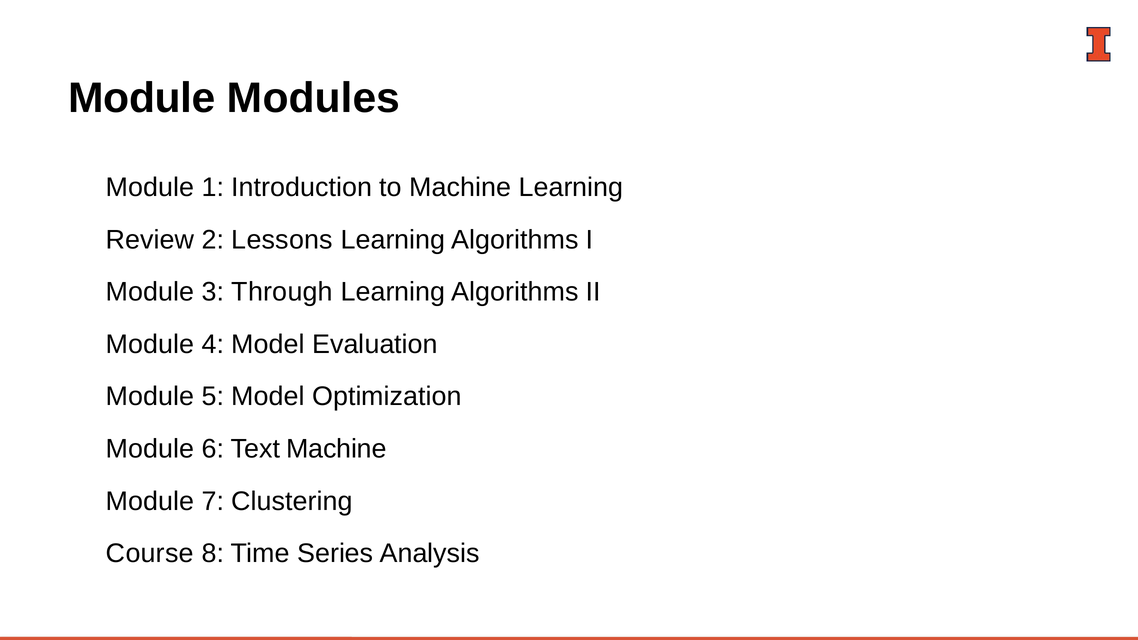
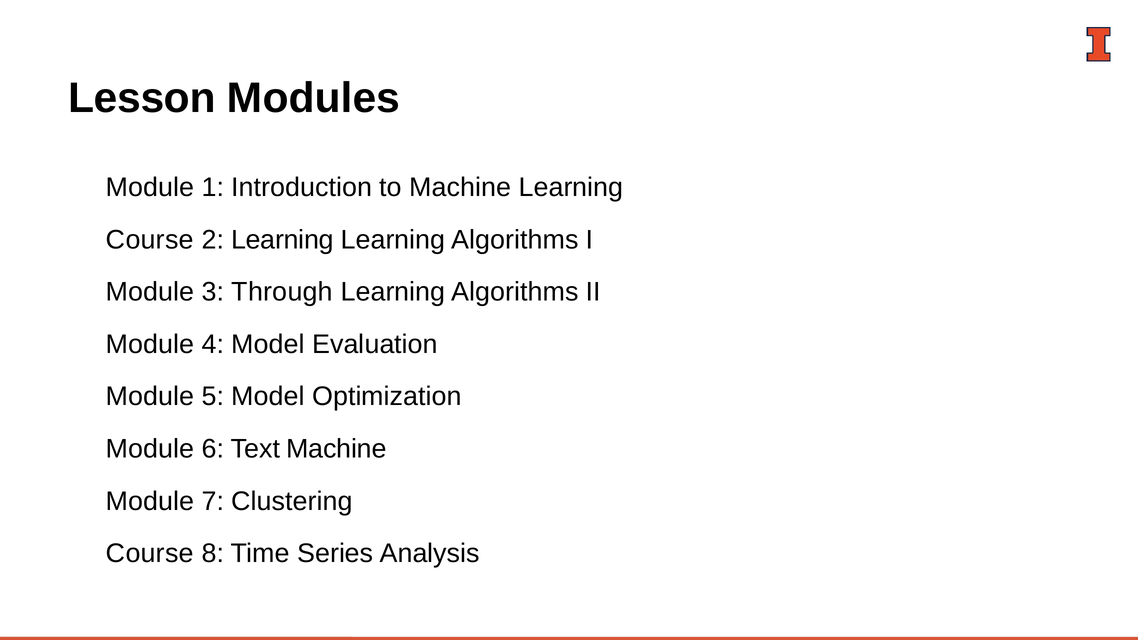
Module: Module -> Lesson (142, 98)
Review: Review -> Course (150, 240)
2 Lessons: Lessons -> Learning (282, 240)
